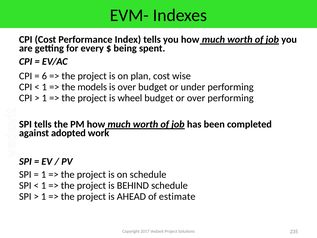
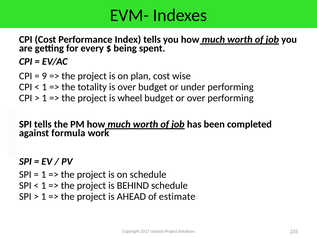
6: 6 -> 9 (44, 76)
models: models -> totality (92, 87)
adopted: adopted -> formula (68, 133)
